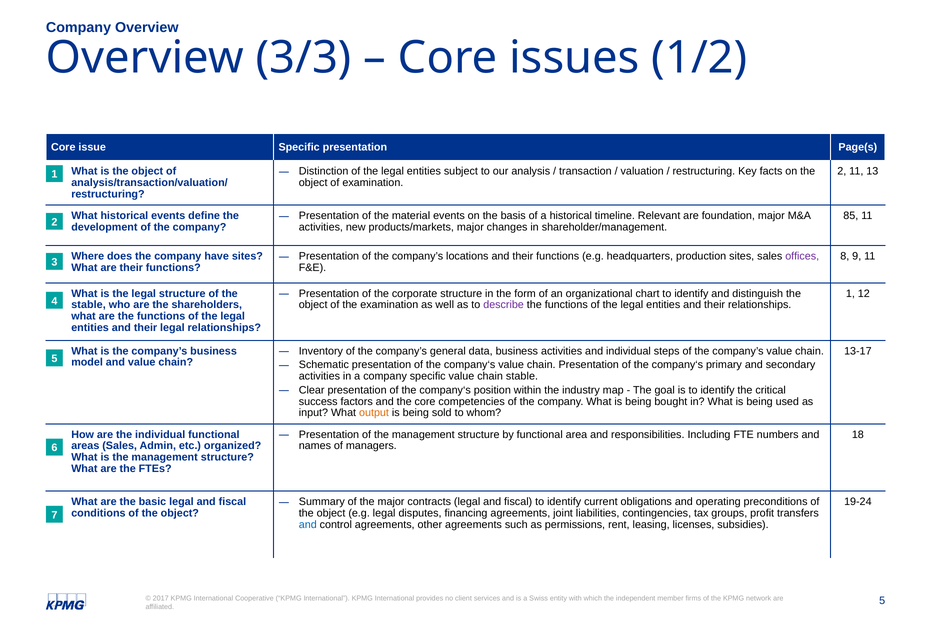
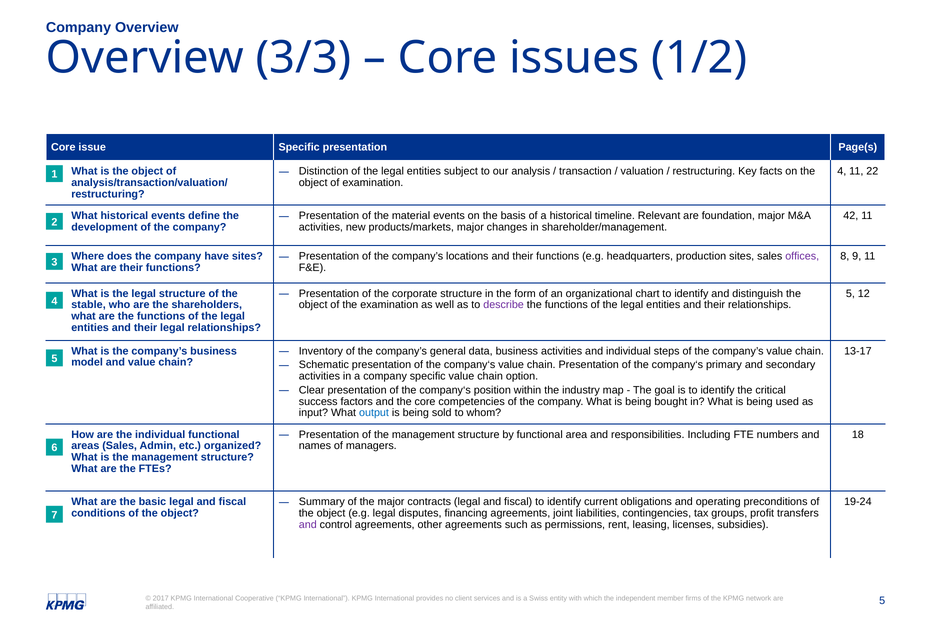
2: 2 -> 4 (842, 171)
13: 13 -> 22 (872, 171)
85: 85 -> 42 (851, 216)
1: 1 -> 5 (850, 294)
chain stable: stable -> option (522, 377)
output colour: orange -> blue (374, 413)
and colour: blue -> purple (308, 525)
